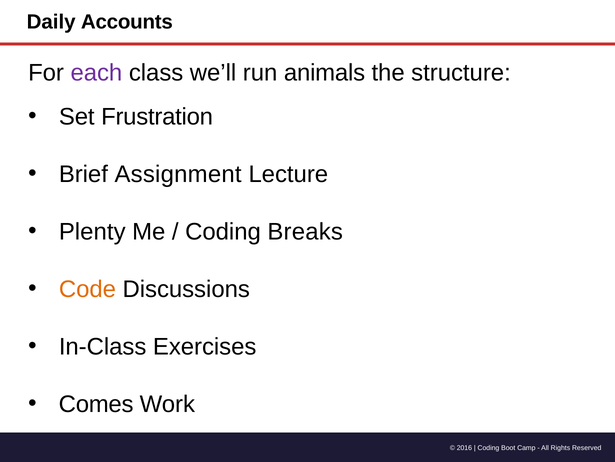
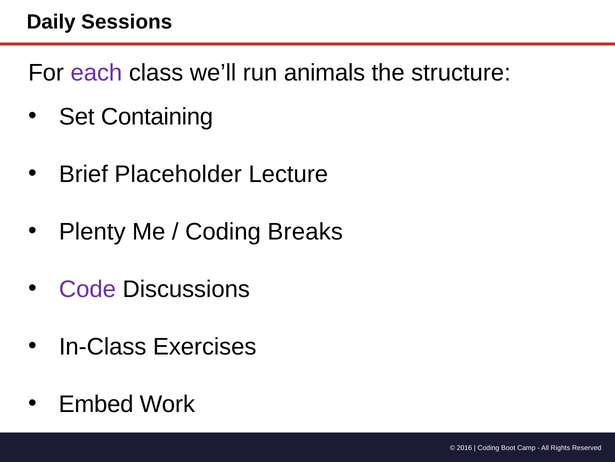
Accounts: Accounts -> Sessions (127, 22)
Frustration: Frustration -> Containing (157, 117)
Assignment: Assignment -> Placeholder (178, 174)
Code colour: orange -> purple (87, 289)
Comes: Comes -> Embed (96, 404)
